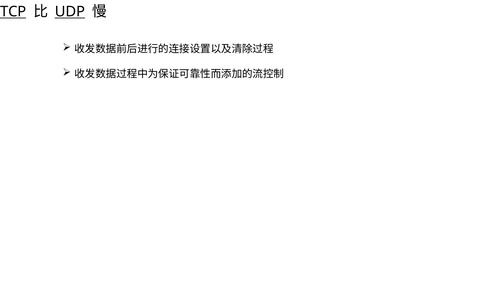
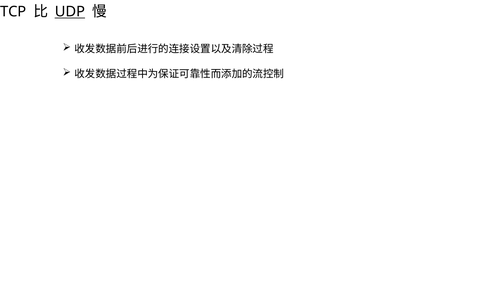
TCP underline: present -> none (13, 12)
